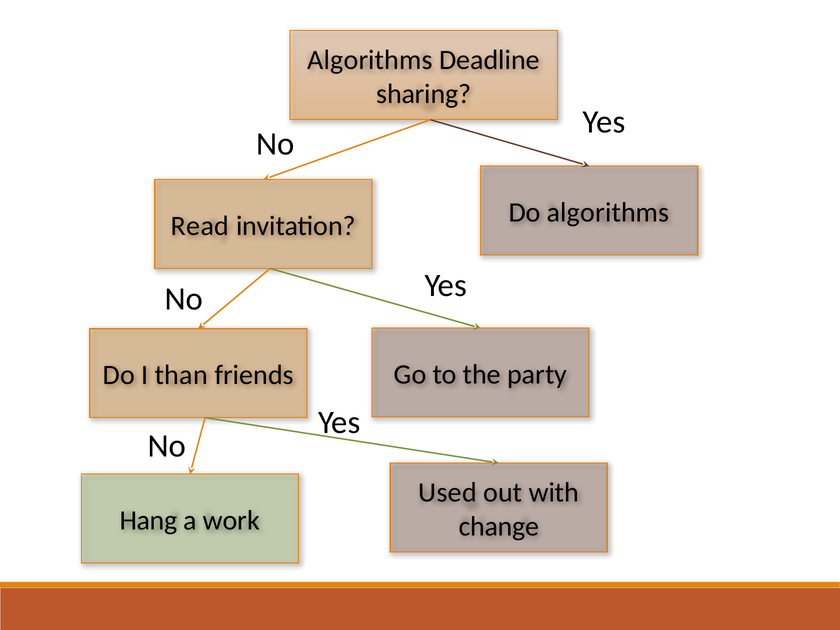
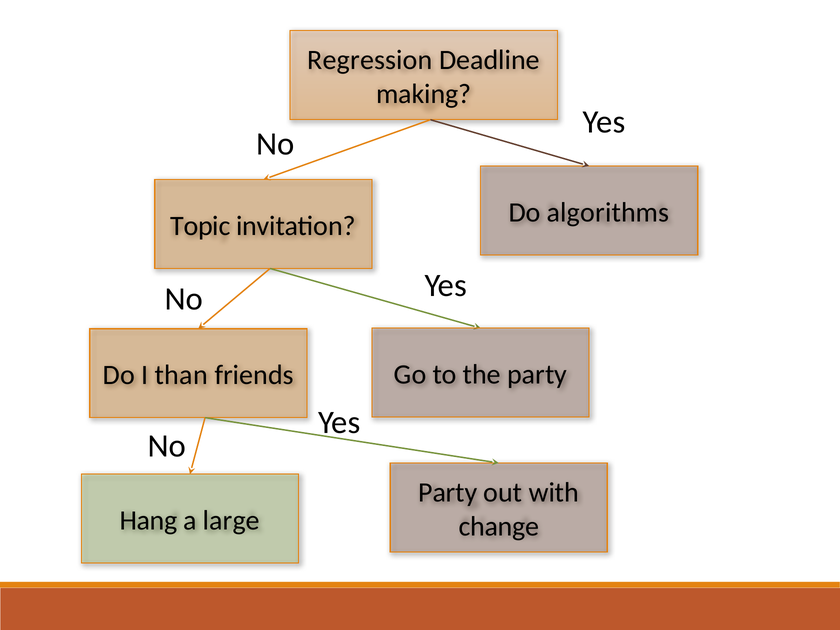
Algorithms: Algorithms -> Regression (370, 60)
sharing: sharing -> making (424, 94)
Read: Read -> Topic (200, 226)
Used: Used -> Party (448, 493)
work: work -> large (231, 521)
